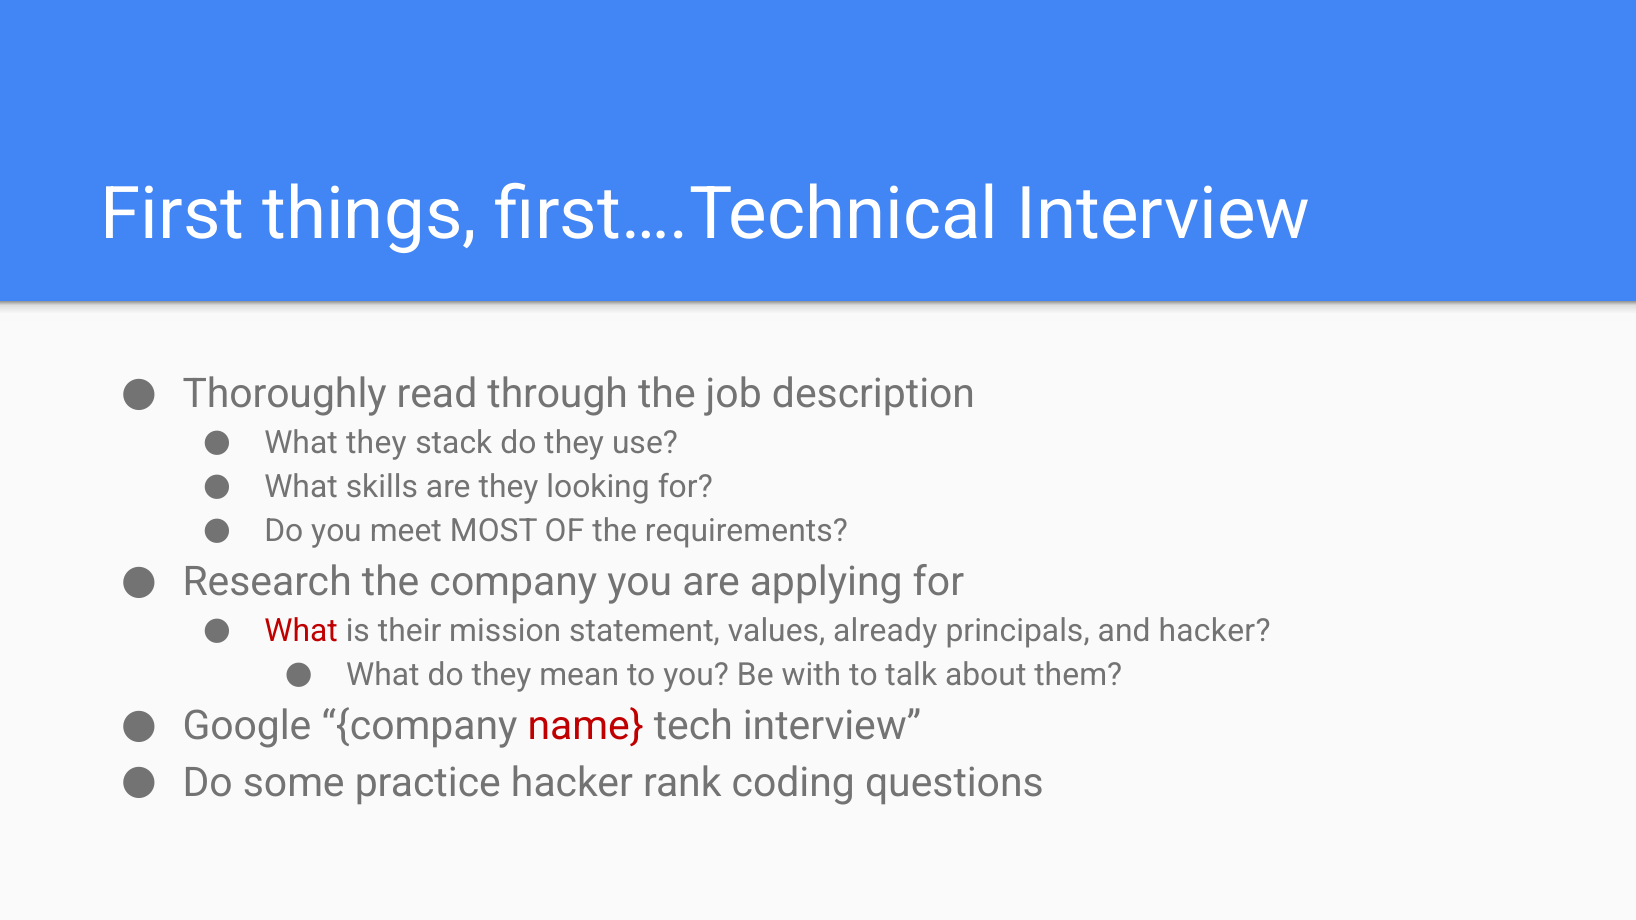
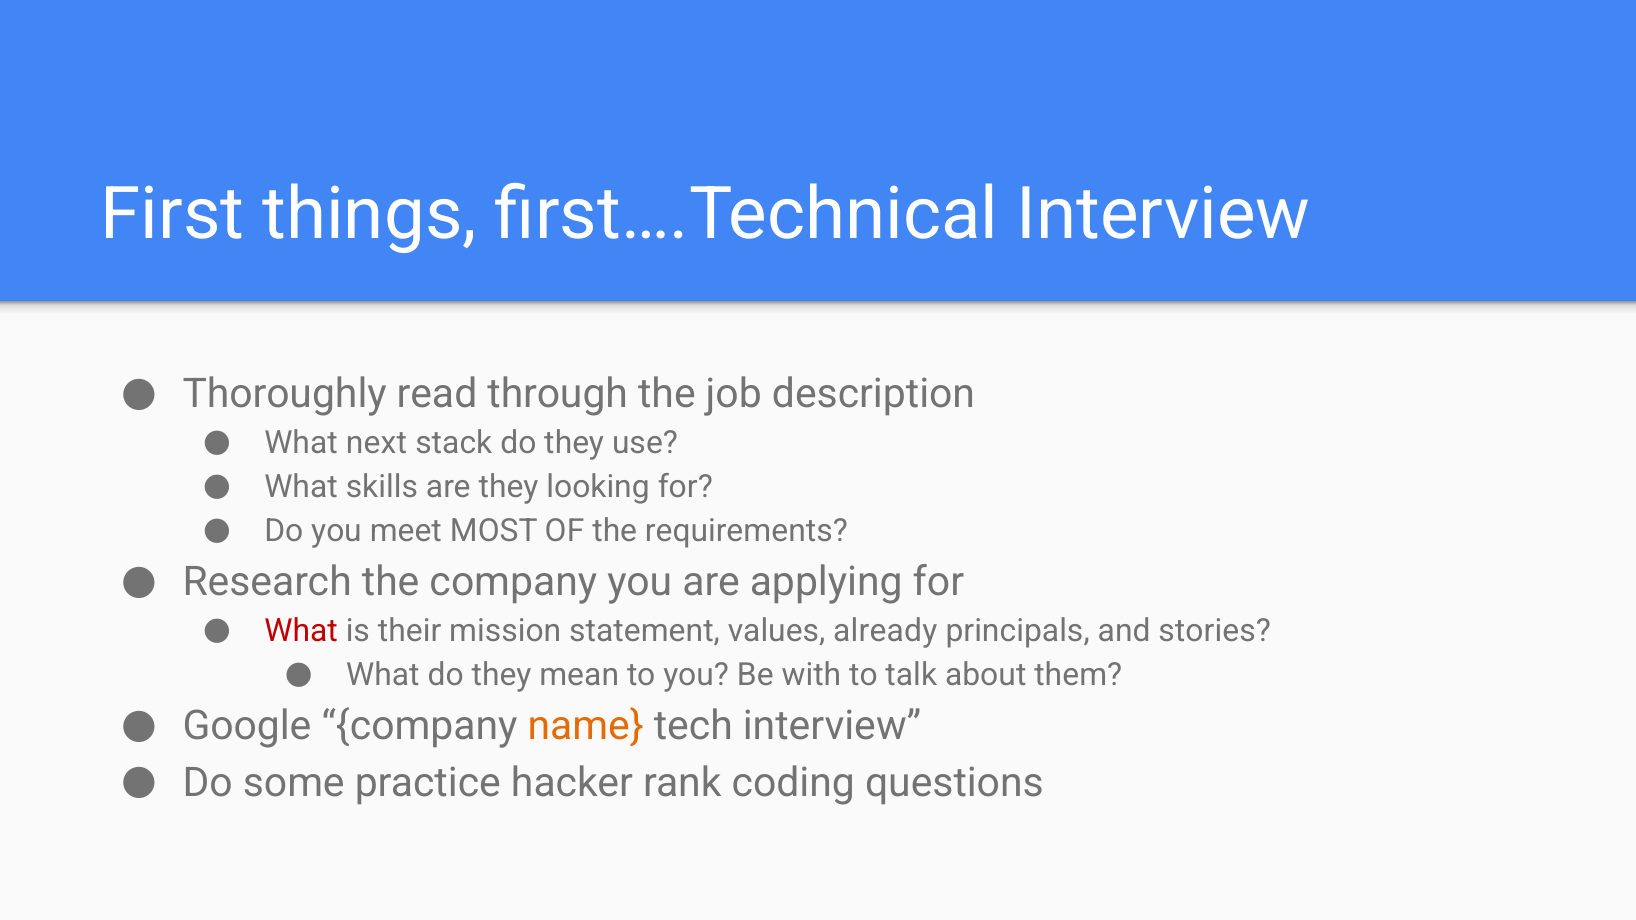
What they: they -> next (376, 443)
and hacker: hacker -> stories (1215, 631)
name colour: red -> orange (586, 727)
